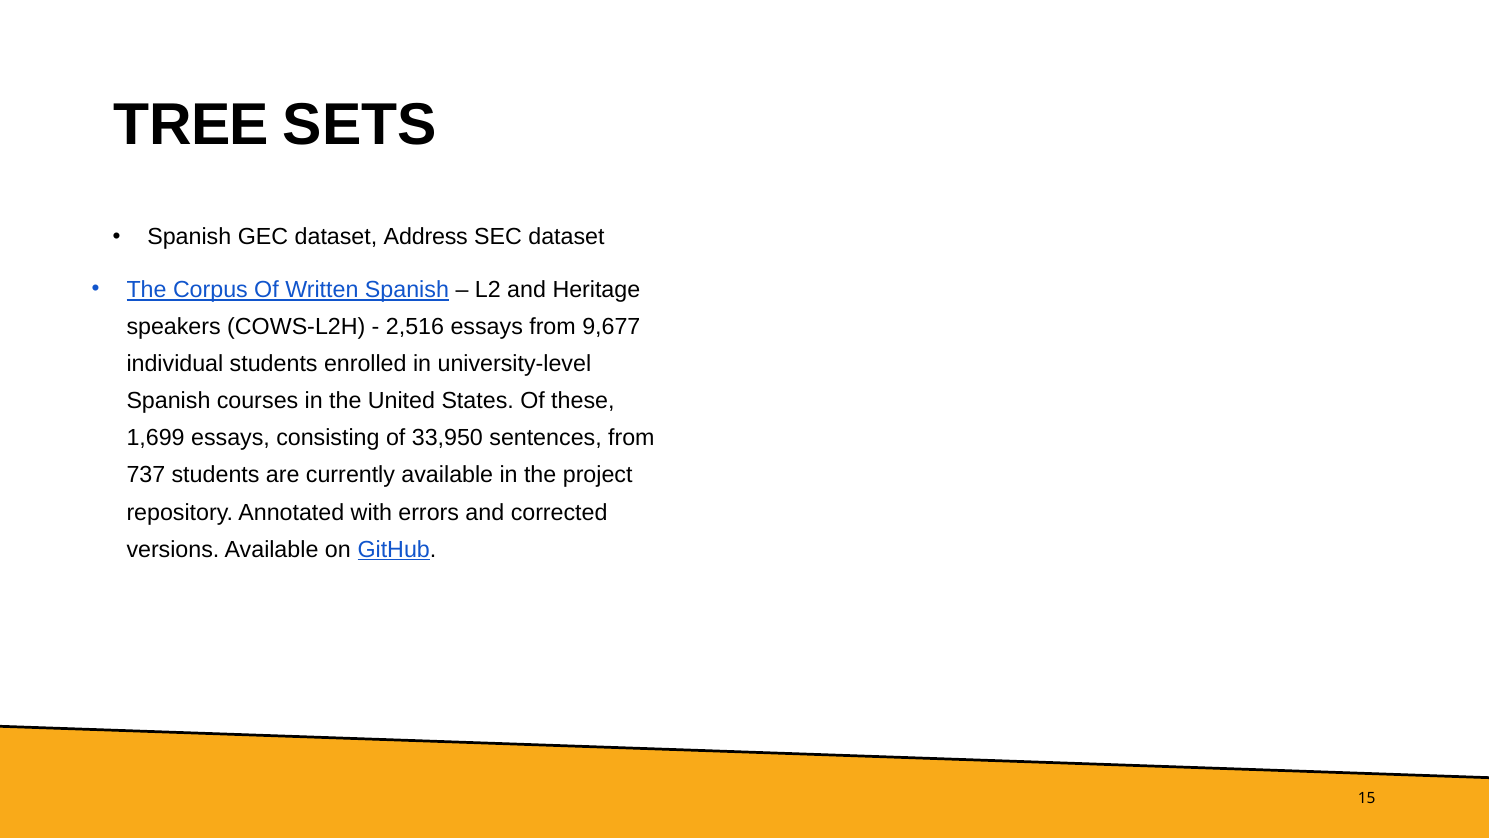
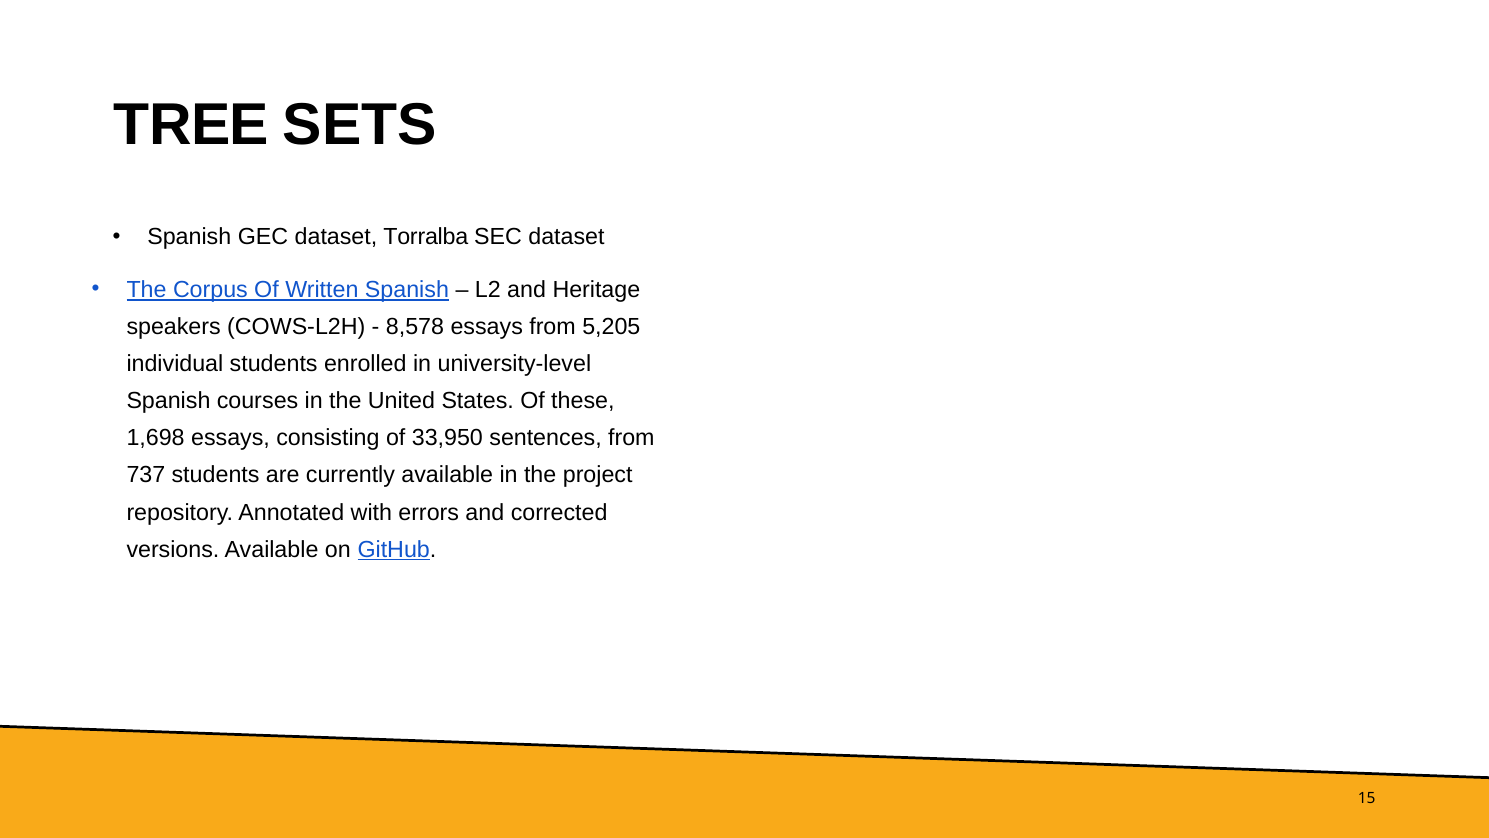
Address: Address -> Torralba (426, 237)
2,516: 2,516 -> 8,578 (415, 327)
9,677: 9,677 -> 5,205 (611, 327)
1,699: 1,699 -> 1,698 (156, 438)
